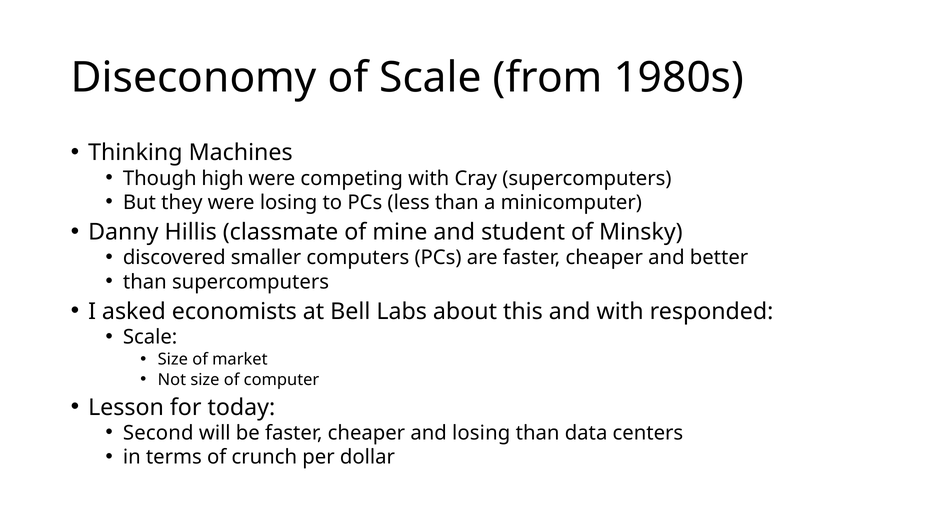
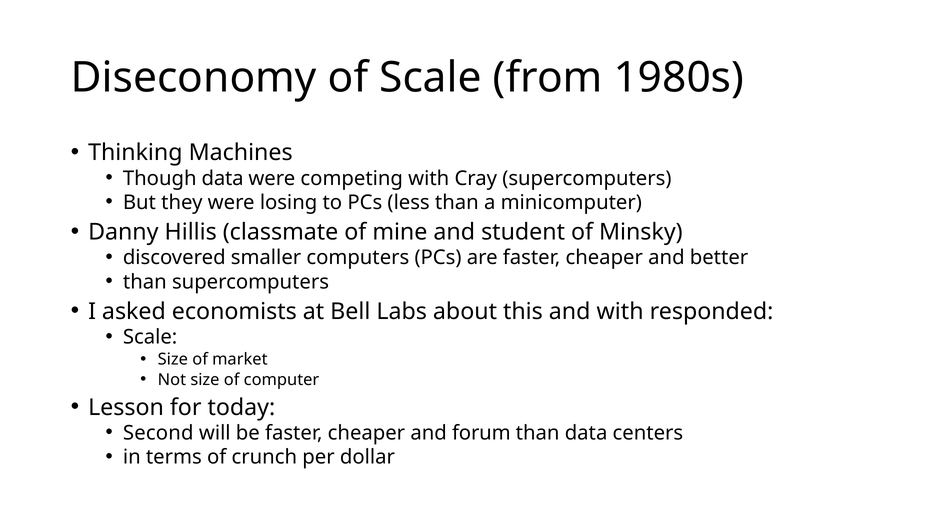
Though high: high -> data (223, 178)
and losing: losing -> forum (481, 433)
